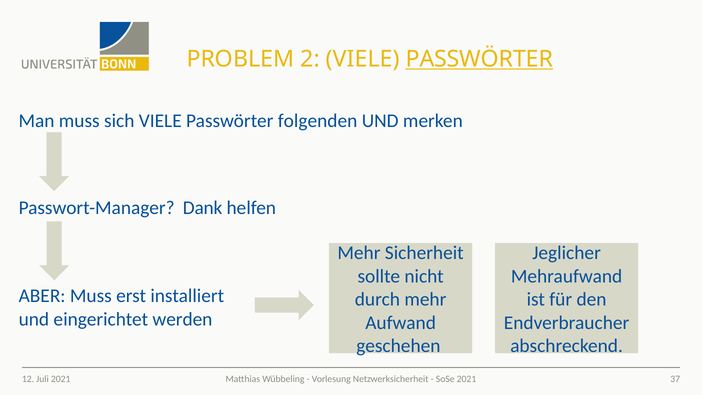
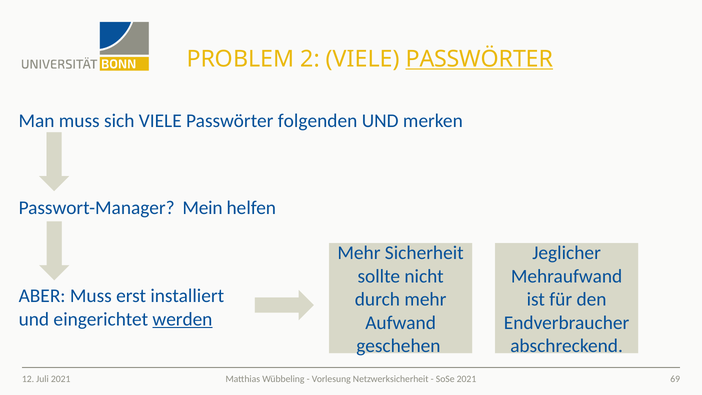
Dank: Dank -> Mein (203, 208)
werden underline: none -> present (182, 319)
37: 37 -> 69 (675, 379)
